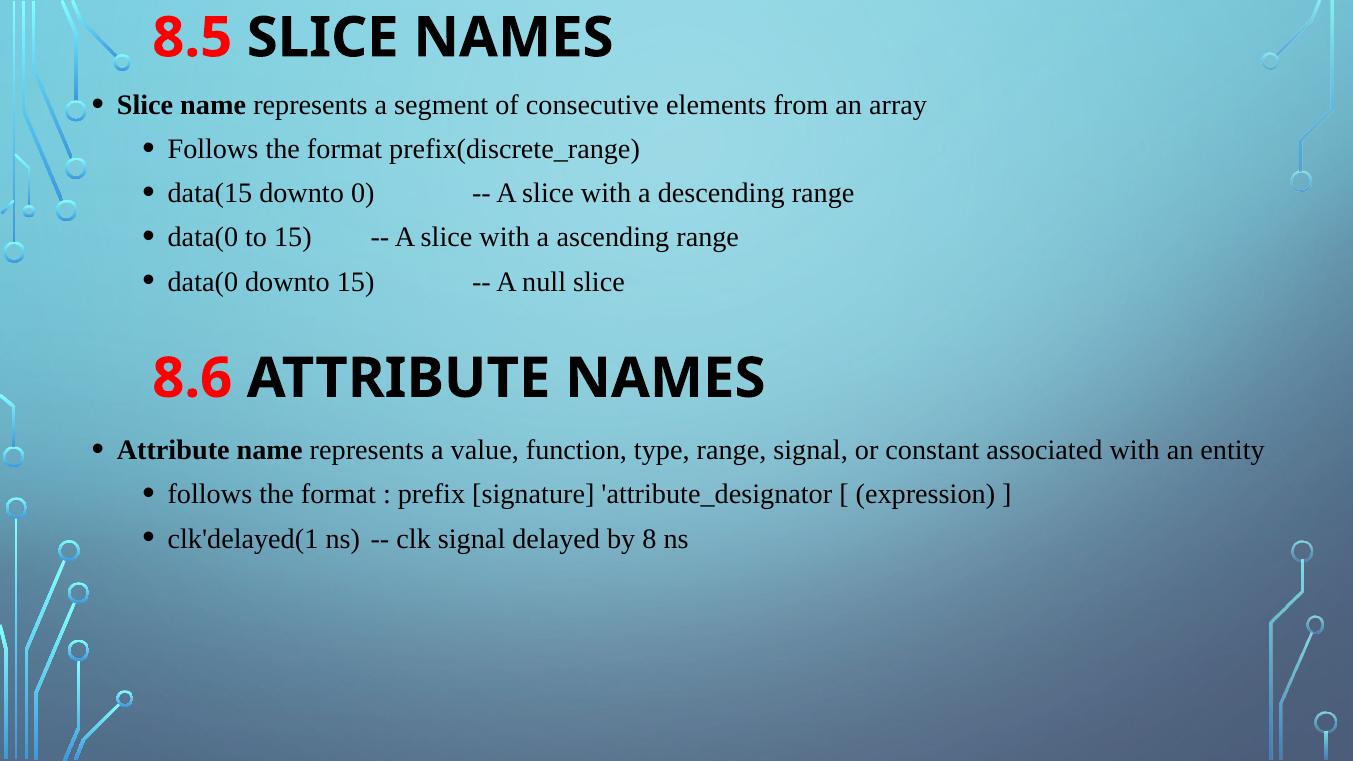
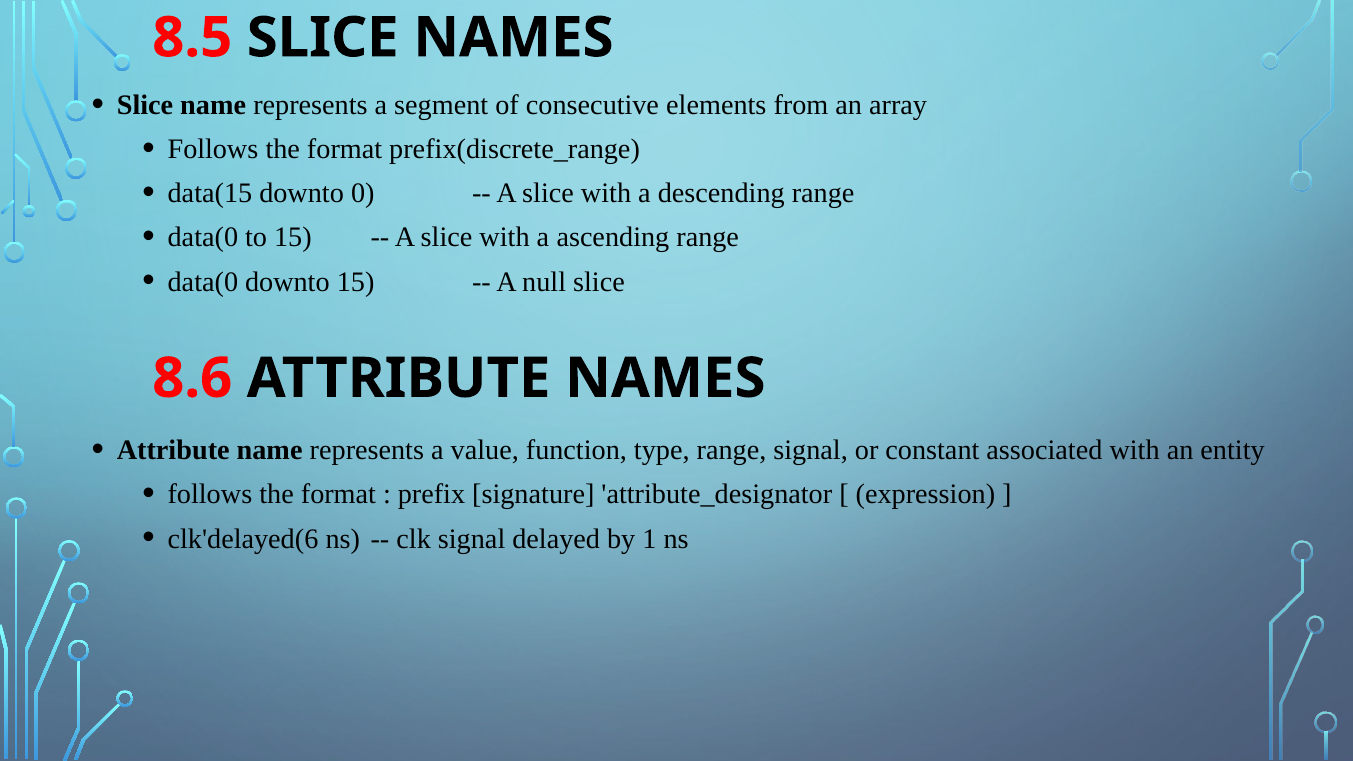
clk'delayed(1: clk'delayed(1 -> clk'delayed(6 (243, 539)
8: 8 -> 1 (649, 539)
